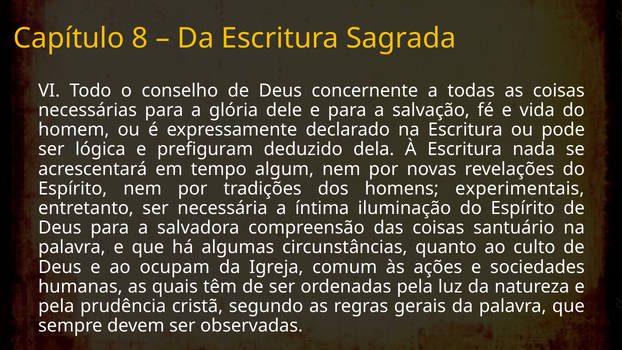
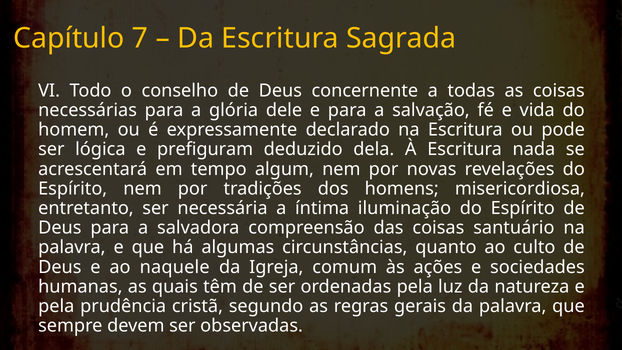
8: 8 -> 7 (140, 38)
experimentais: experimentais -> misericordiosa (520, 189)
ocupam: ocupam -> naquele (175, 267)
